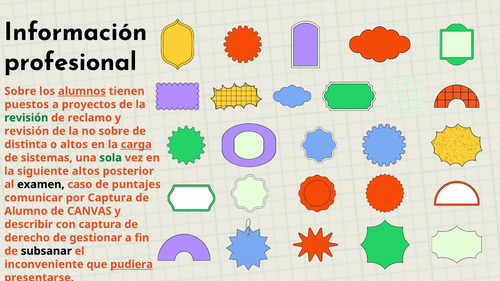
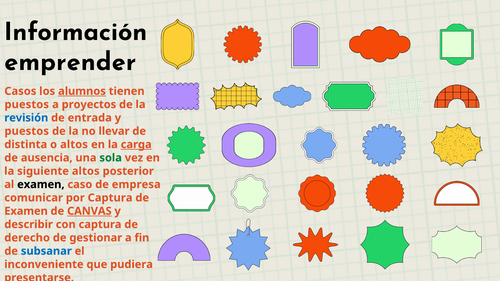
profesional: profesional -> emprender (70, 62)
Sobre: Sobre -> Casos (20, 91)
revisión colour: green -> blue (26, 118)
reclamo: reclamo -> entrada (90, 118)
revisión: revisión -> puestos (27, 131)
no sobre: sobre -> llevar (114, 131)
sistemas: sistemas -> ausencia (47, 158)
puntajes: puntajes -> empresa (136, 185)
Alumno: Alumno -> Examen (26, 211)
CANVAS underline: none -> present (89, 211)
subsanar colour: black -> blue (46, 251)
pudiera underline: present -> none (132, 265)
